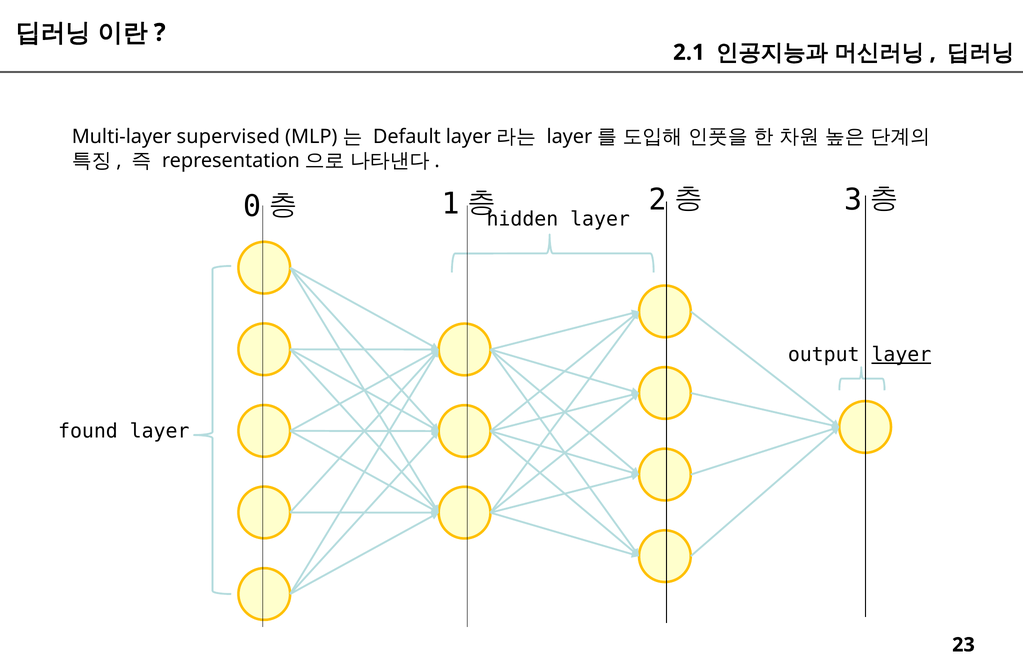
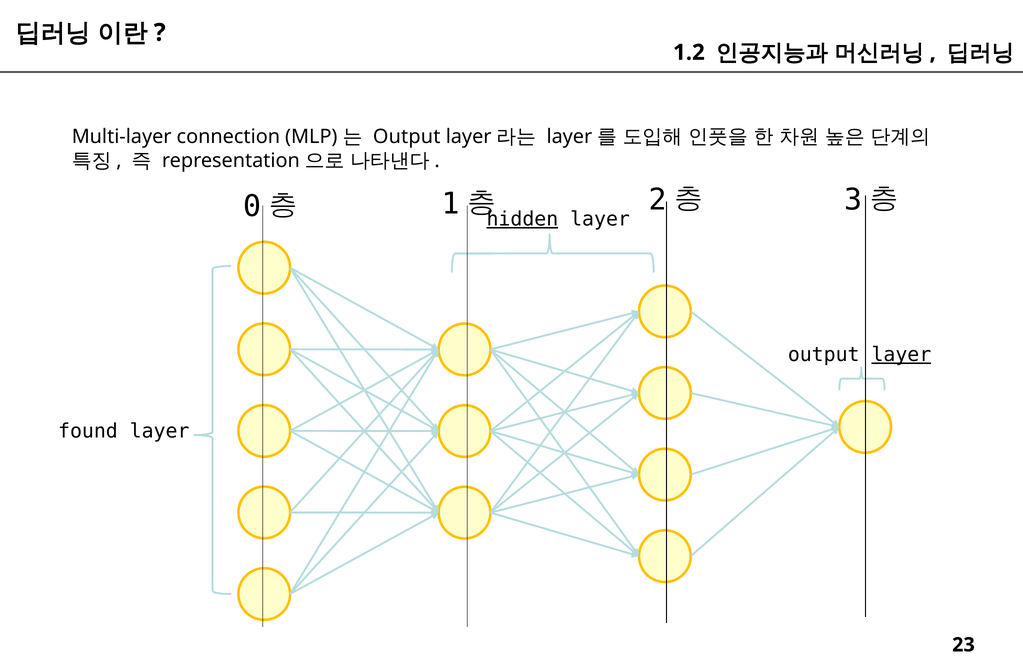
2.1: 2.1 -> 1.2 (689, 52)
supervised: supervised -> connection (228, 137)
Default: Default -> Output (407, 137)
hidden underline: none -> present (522, 219)
